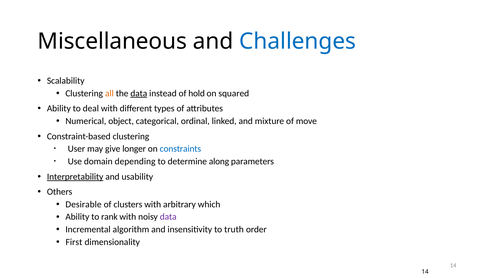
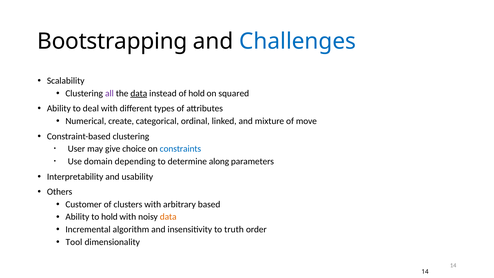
Miscellaneous: Miscellaneous -> Bootstrapping (112, 41)
all colour: orange -> purple (109, 93)
object: object -> create (121, 121)
longer: longer -> choice (134, 149)
Interpretability underline: present -> none (75, 177)
Desirable: Desirable -> Customer (84, 204)
which: which -> based (209, 204)
to rank: rank -> hold (109, 217)
data colour: purple -> orange (168, 217)
First: First -> Tool (74, 242)
